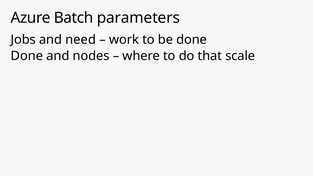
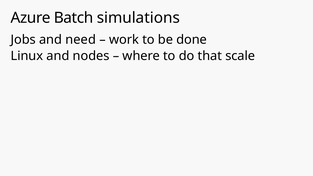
parameters: parameters -> simulations (138, 18)
Done: Done -> Linux (27, 56)
